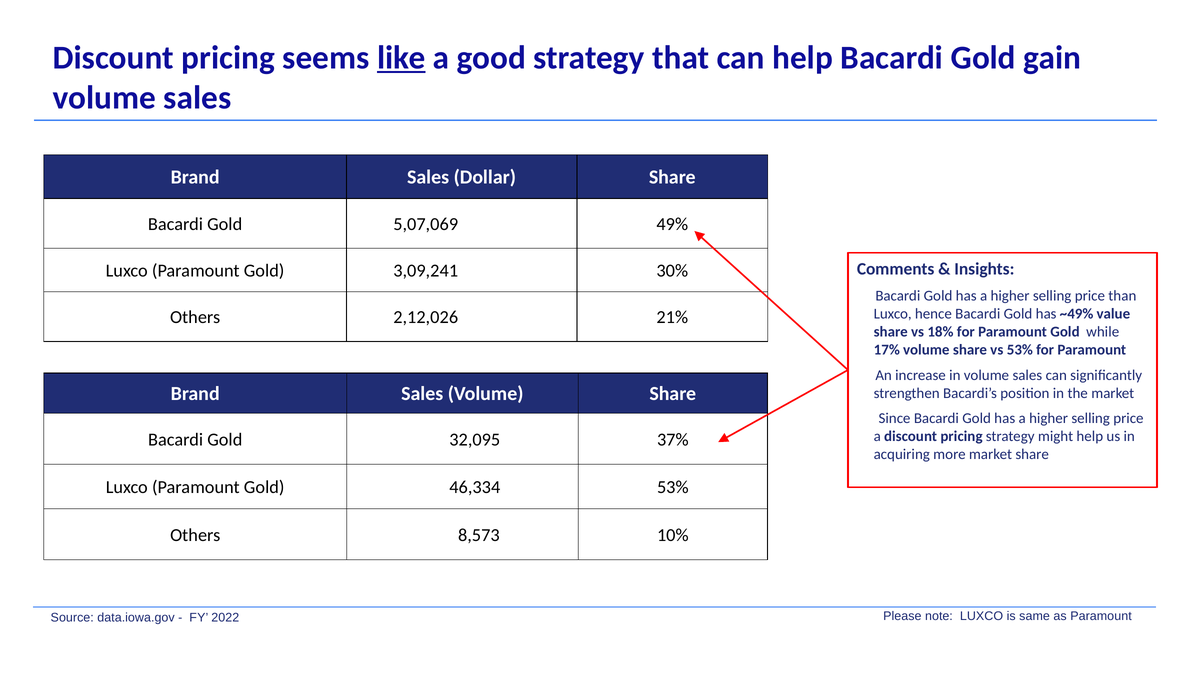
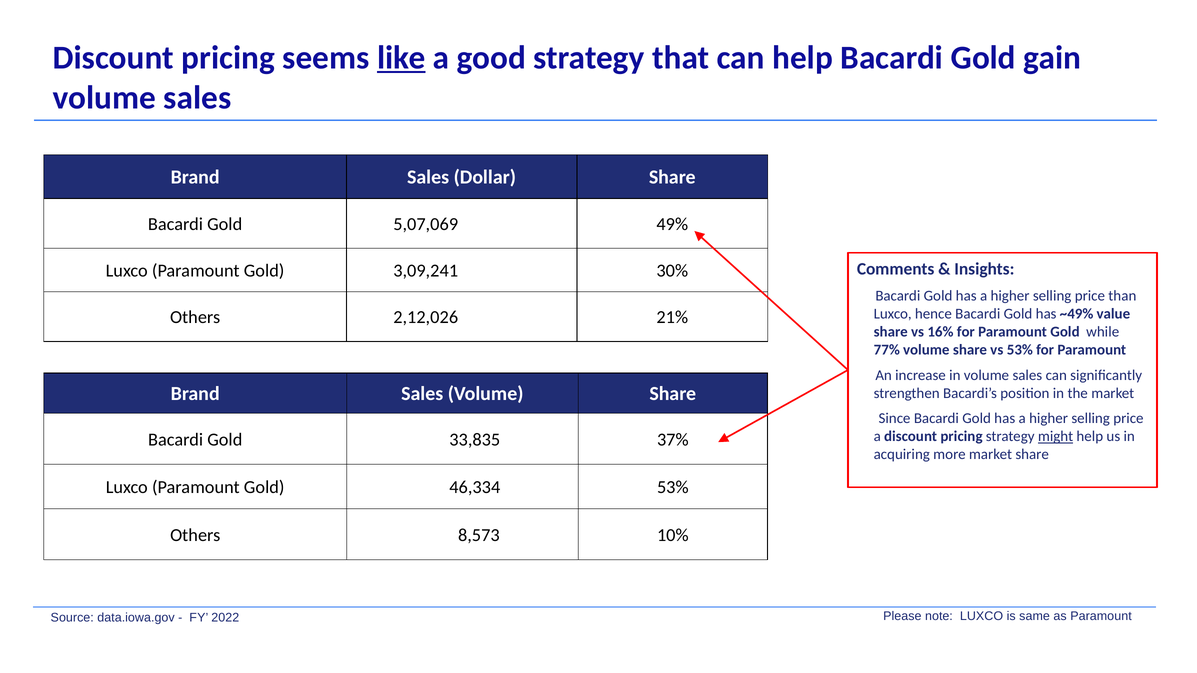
18%: 18% -> 16% (940, 332)
17%: 17% -> 77% (887, 350)
might underline: none -> present (1056, 437)
32,095: 32,095 -> 33,835 (475, 440)
